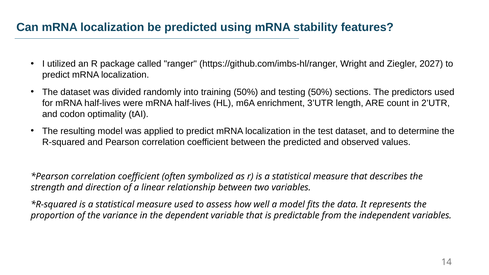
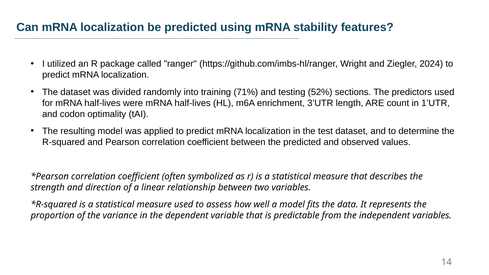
2027: 2027 -> 2024 (431, 64)
training 50%: 50% -> 71% (246, 92)
testing 50%: 50% -> 52% (320, 92)
2’UTR: 2’UTR -> 1’UTR (436, 103)
